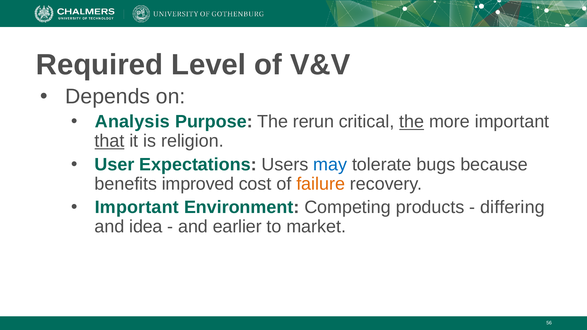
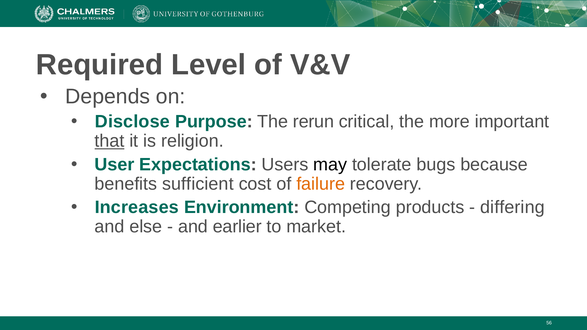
Analysis: Analysis -> Disclose (132, 122)
the underline: present -> none (412, 122)
may colour: blue -> black (330, 165)
improved: improved -> sufficient (198, 184)
Important: Important -> Increases (137, 207)
idea: idea -> else (146, 227)
